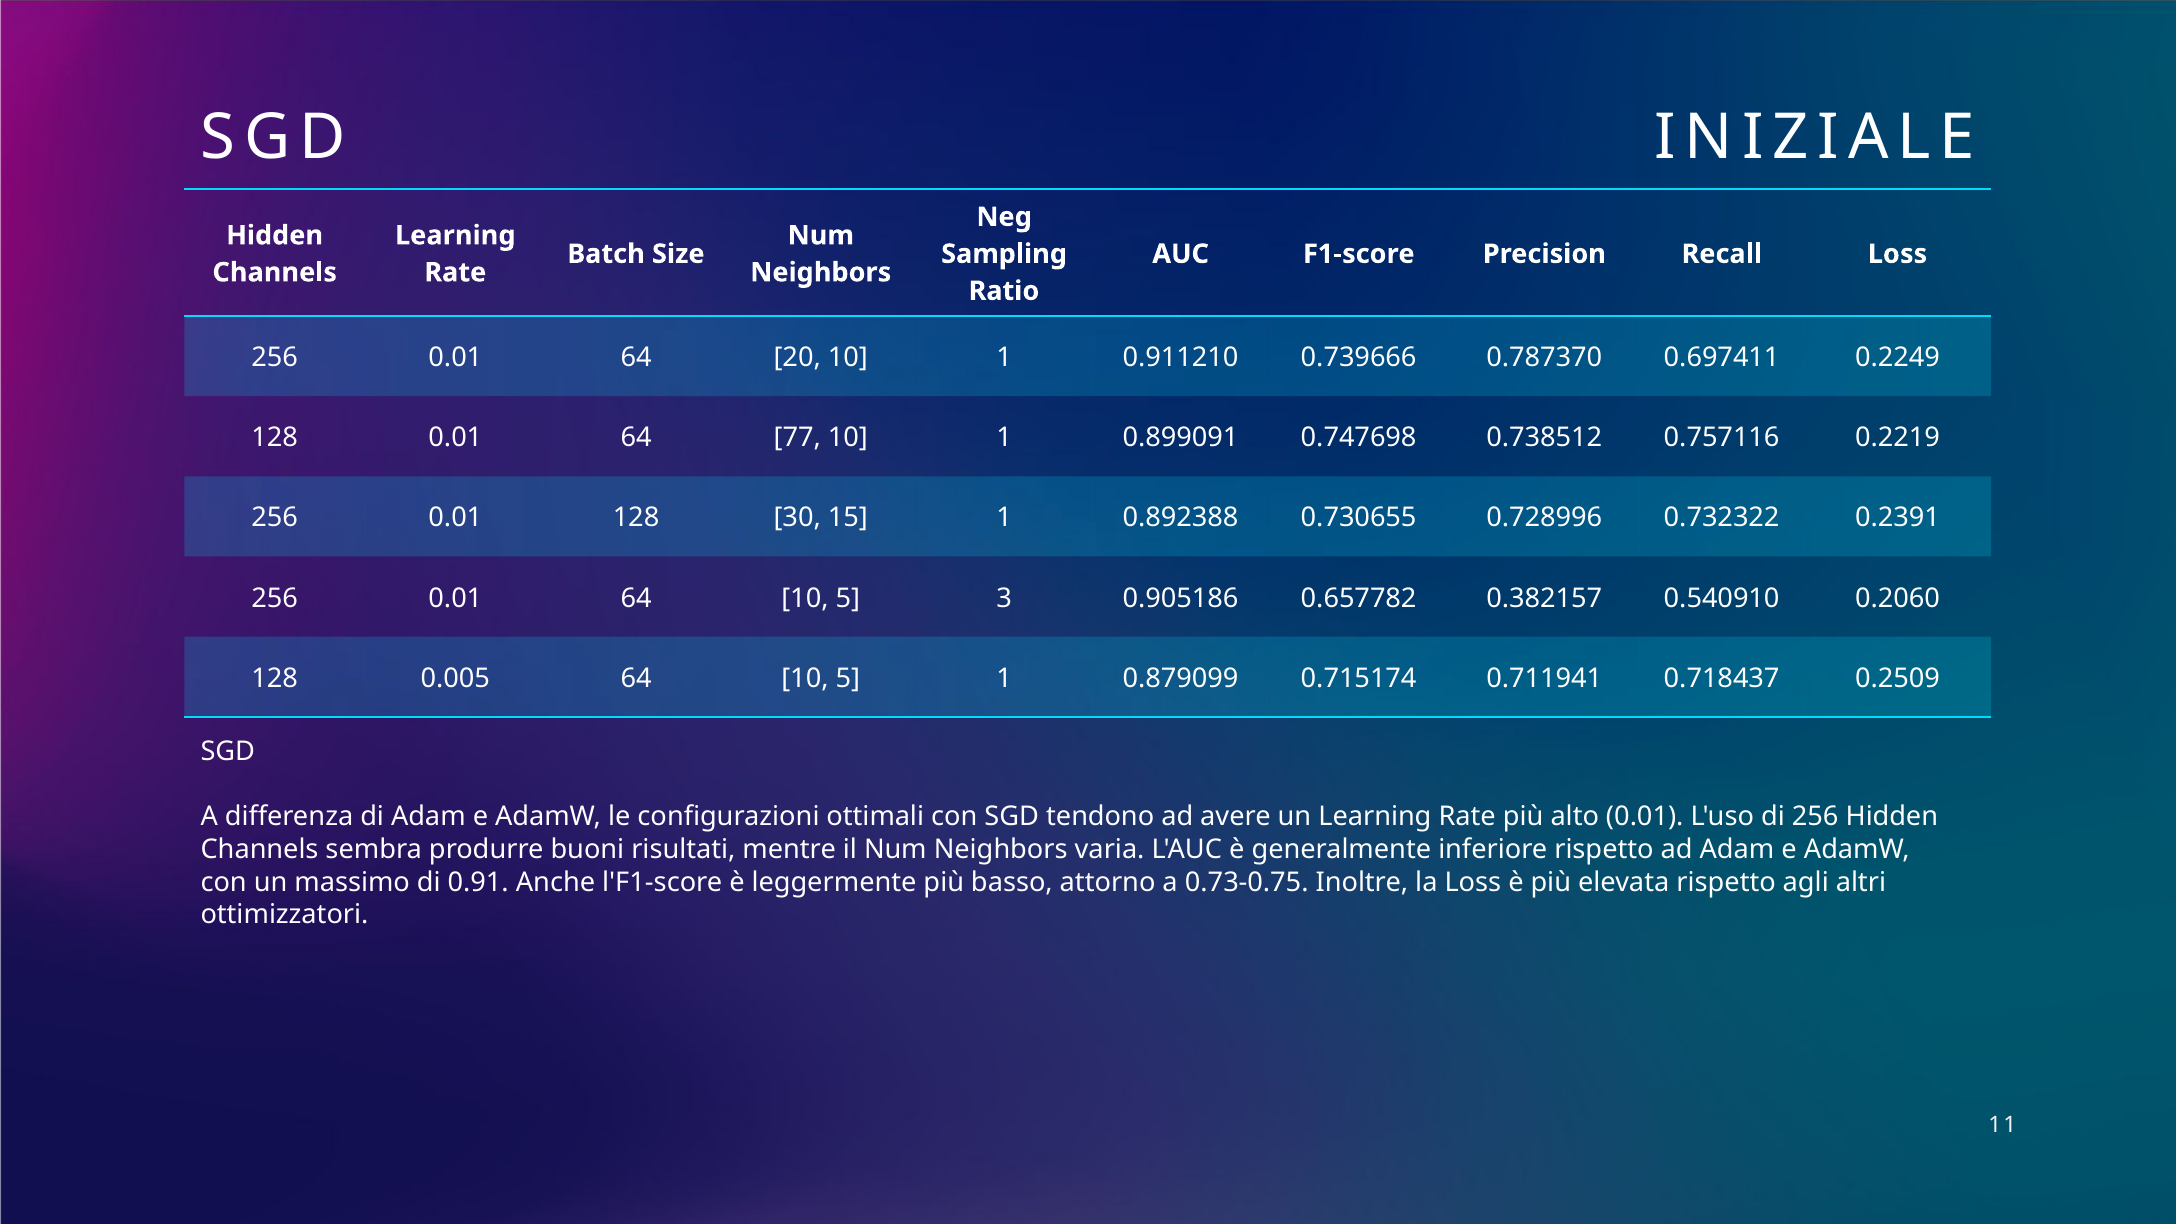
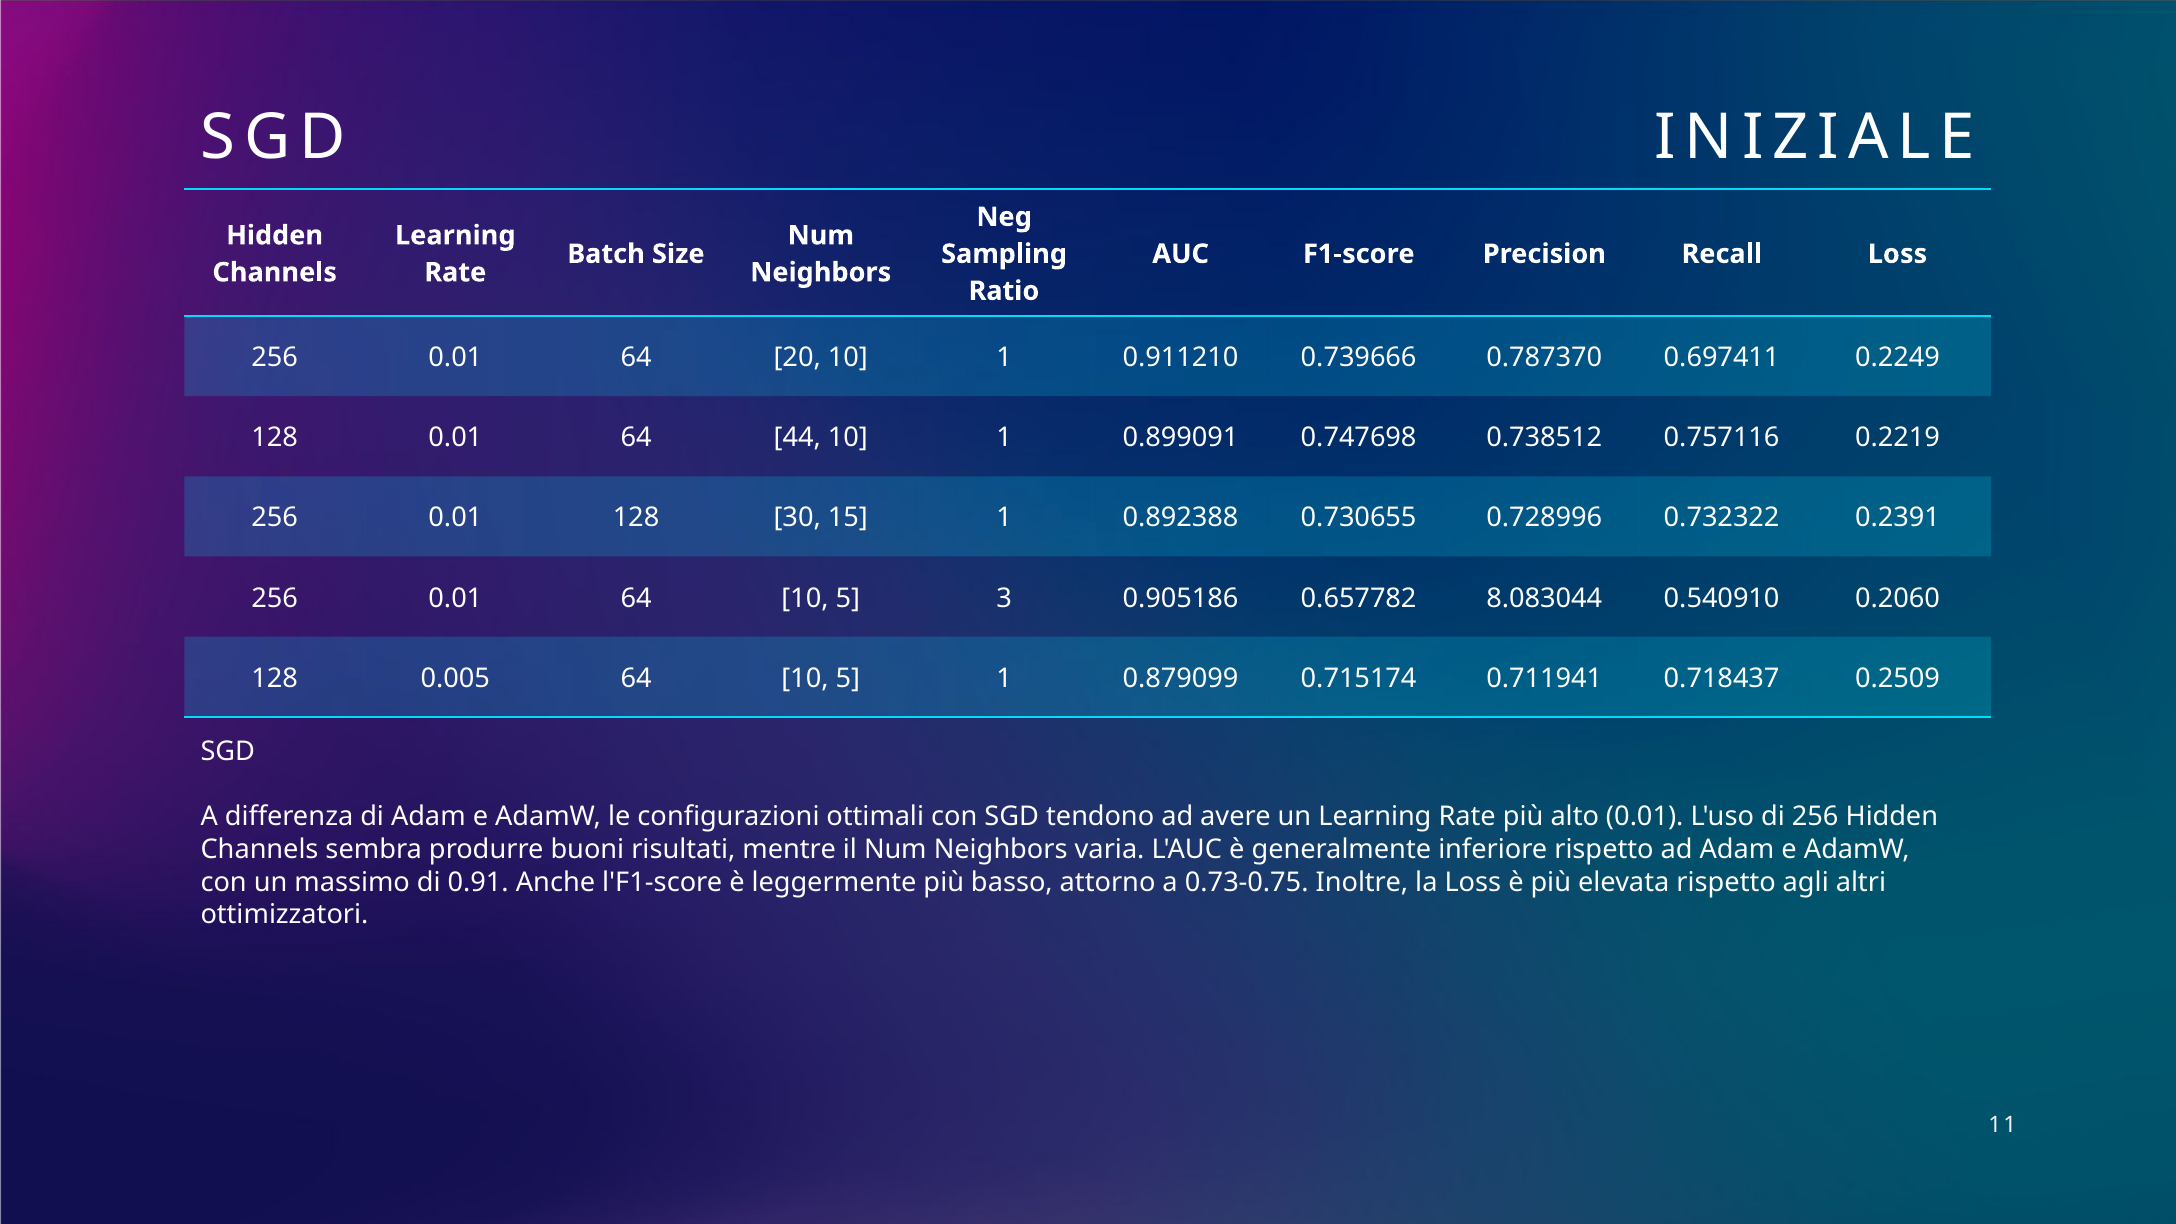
77: 77 -> 44 (797, 438)
0.382157: 0.382157 -> 8.083044 (1544, 598)
